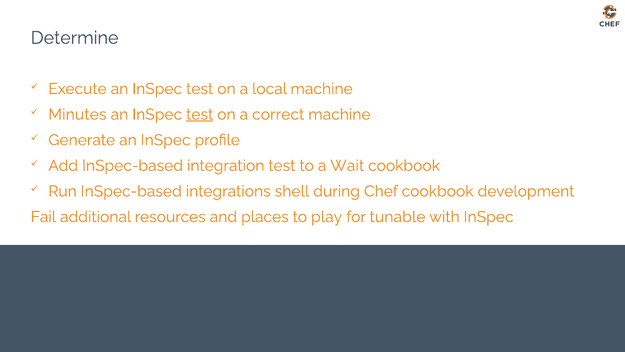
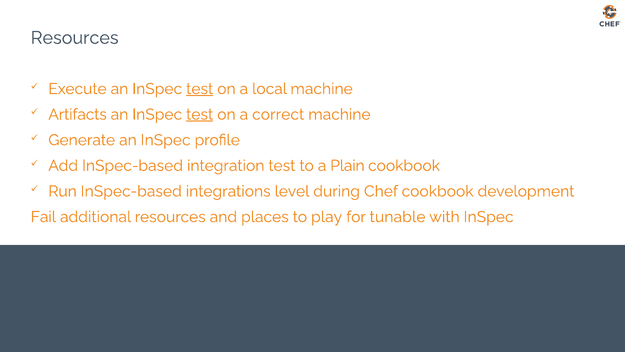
Determine: Determine -> Resources (75, 38)
test underline: none -> present (200, 89)
Minutes: Minutes -> Artifacts (78, 114)
Wait: Wait -> Plain (347, 165)
shell: shell -> level (292, 191)
